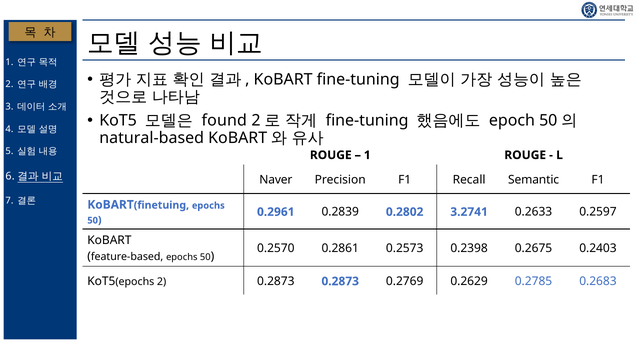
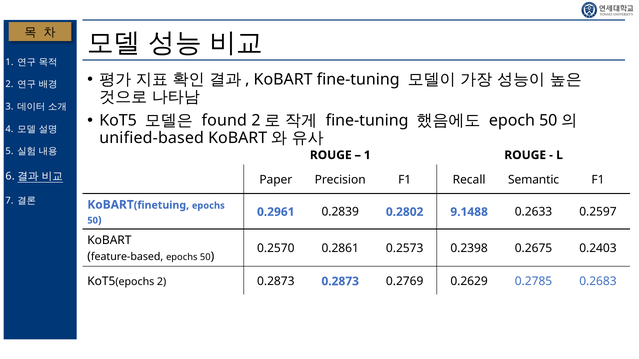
natural-based: natural-based -> unified-based (152, 138)
Naver: Naver -> Paper (276, 180)
3.2741: 3.2741 -> 9.1488 (469, 212)
